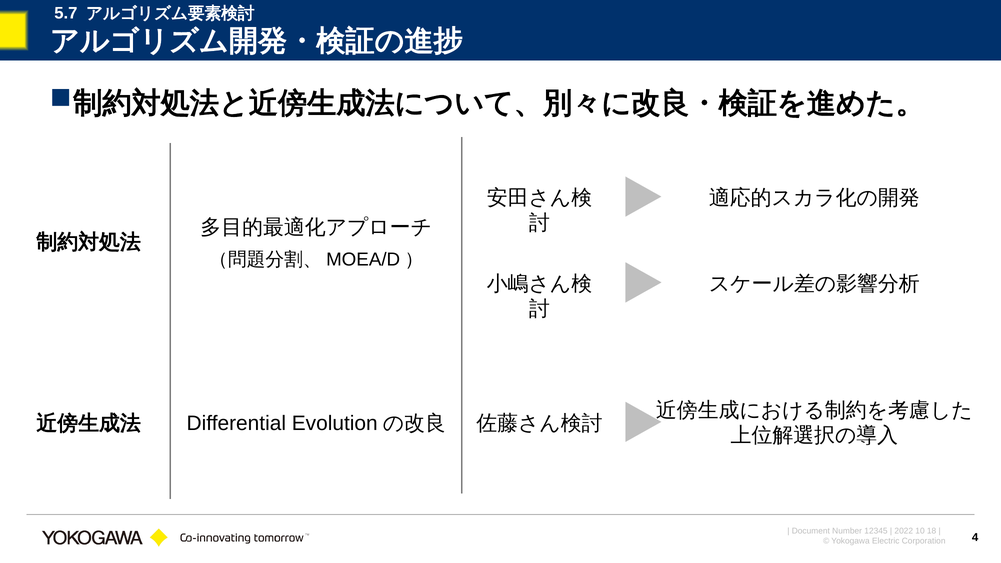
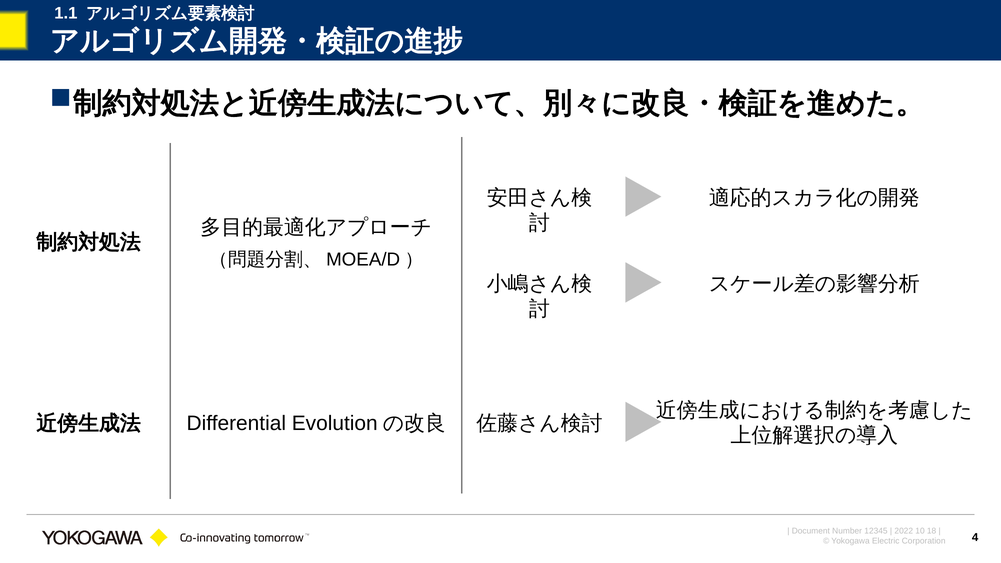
5.7: 5.7 -> 1.1 (66, 13)
